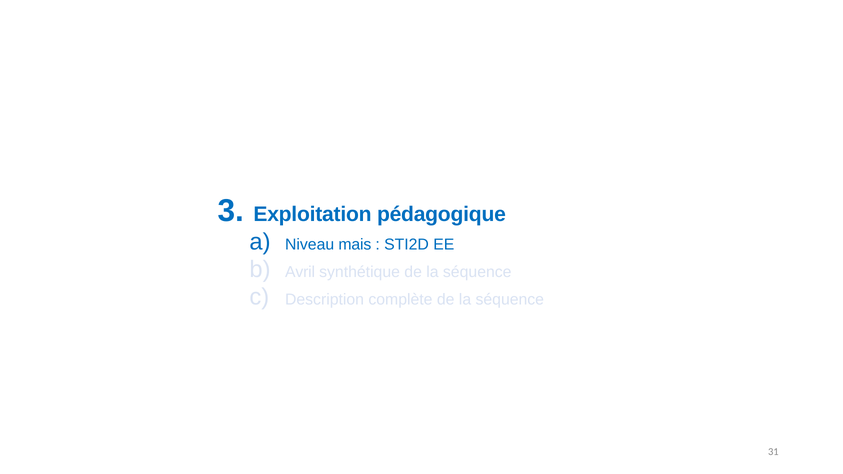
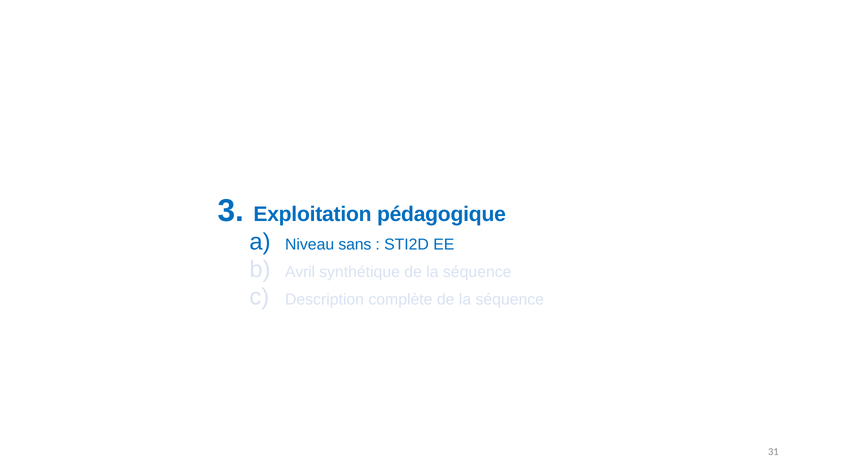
mais: mais -> sans (355, 245)
